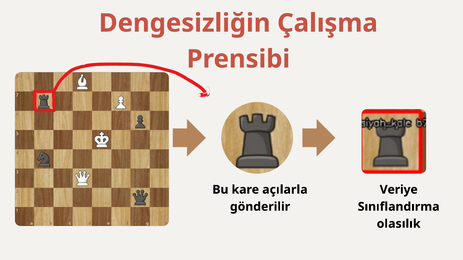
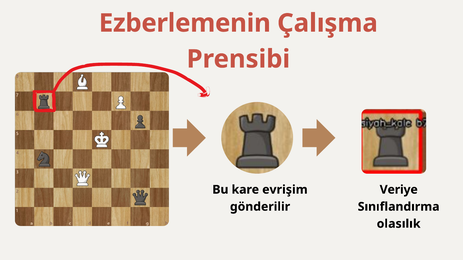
Dengesizliğin: Dengesizliğin -> Ezberlemenin (185, 23)
açılarla: açılarla -> evrişim (285, 190)
